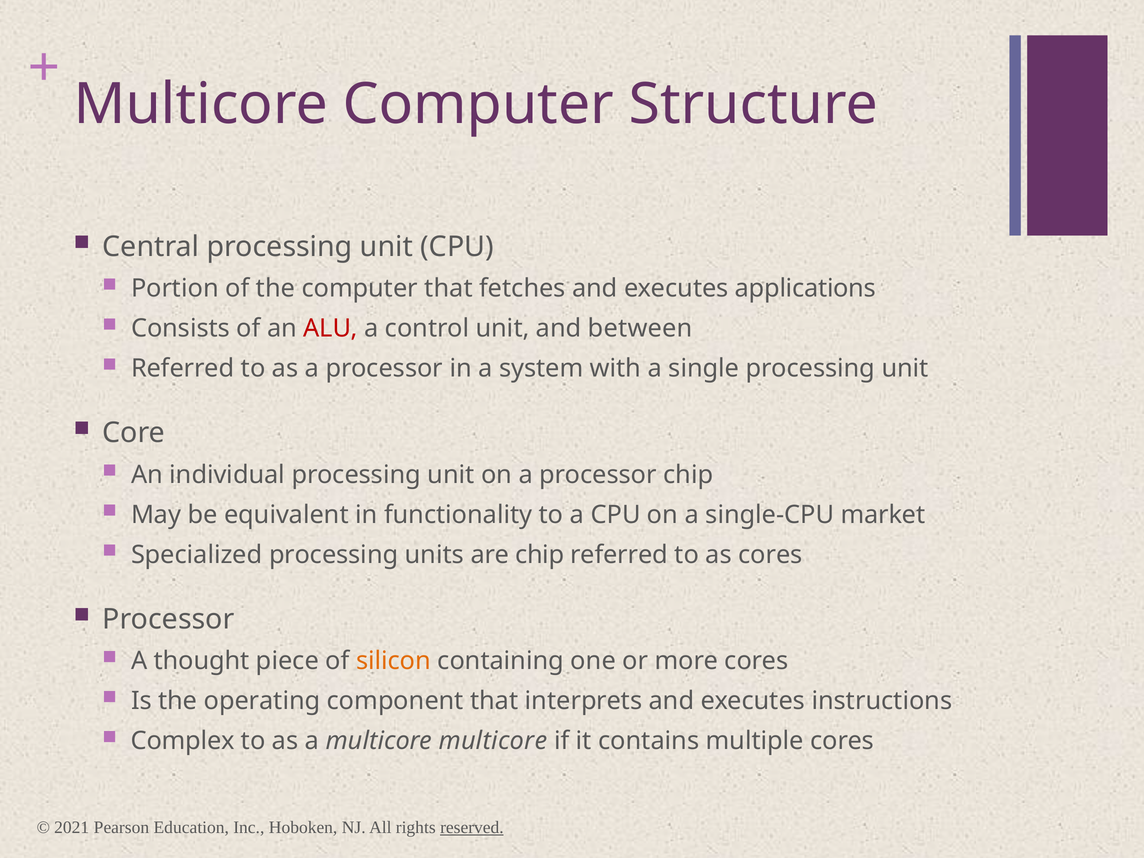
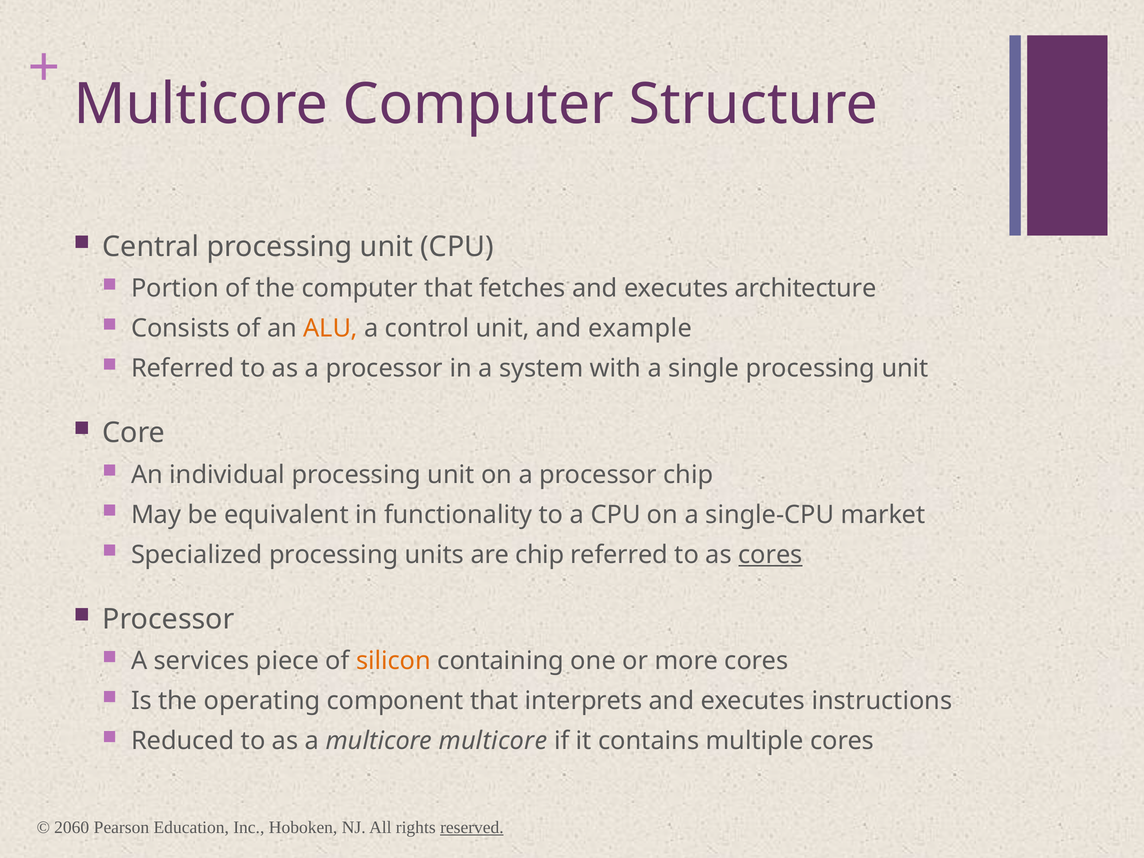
applications: applications -> architecture (805, 288)
ALU colour: red -> orange (331, 328)
between: between -> example (640, 328)
cores underline: none -> present (770, 555)
thought: thought -> services (201, 661)
Complex: Complex -> Reduced (183, 741)
2021: 2021 -> 2060 (72, 828)
